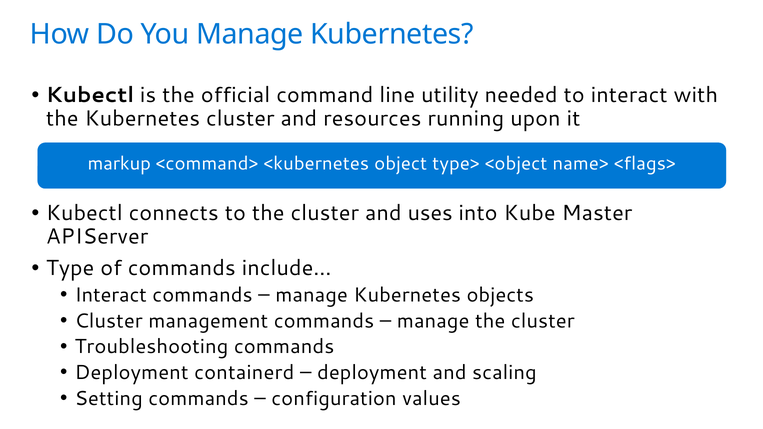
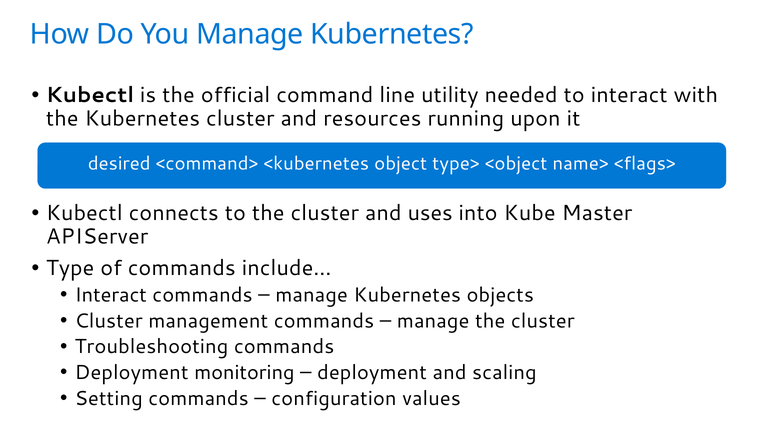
markup: markup -> desired (119, 164)
containerd: containerd -> monitoring (244, 373)
